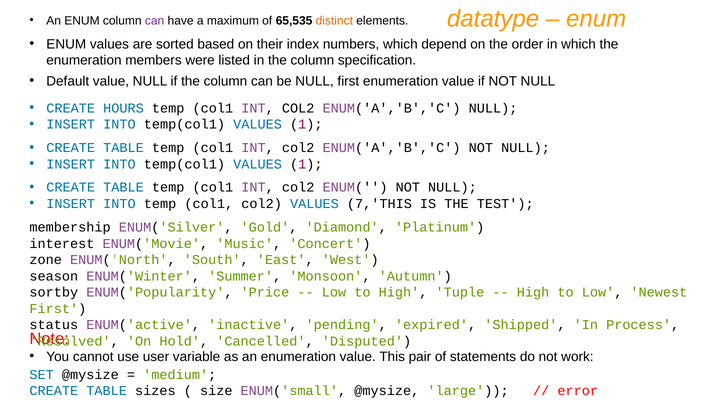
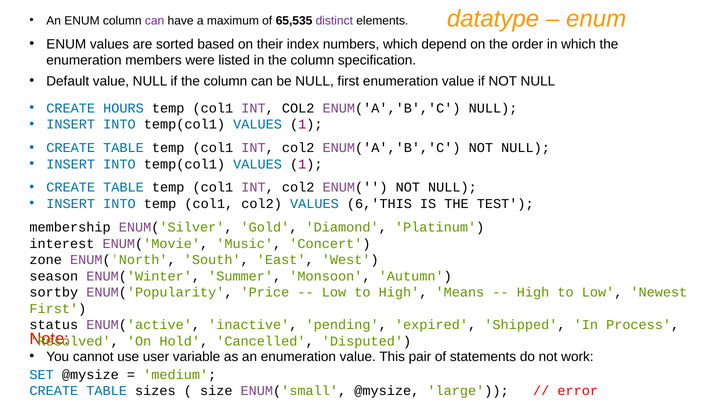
distinct colour: orange -> purple (334, 21)
7,'THIS: 7,'THIS -> 6,'THIS (379, 204)
Tuple: Tuple -> Means (460, 293)
